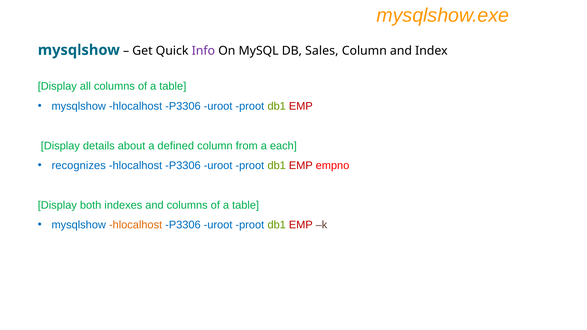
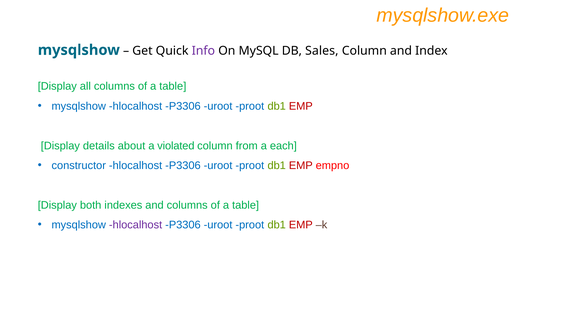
defined: defined -> violated (176, 146)
recognizes: recognizes -> constructor (79, 166)
hlocalhost colour: orange -> purple (136, 225)
